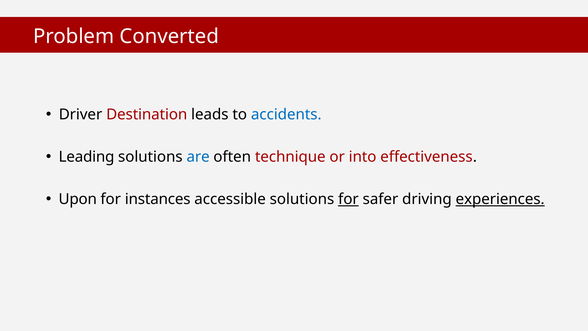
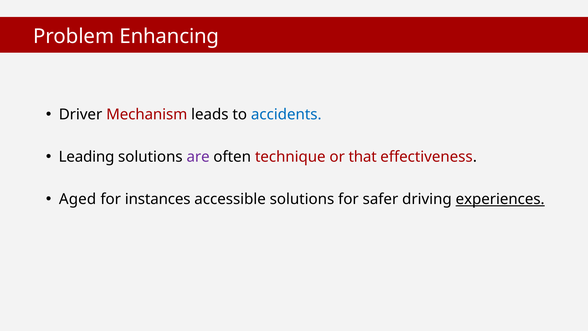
Converted: Converted -> Enhancing (169, 36)
Destination: Destination -> Mechanism (147, 114)
are colour: blue -> purple (198, 157)
into: into -> that (363, 157)
Upon: Upon -> Aged (78, 199)
for underline: present -> none (348, 199)
